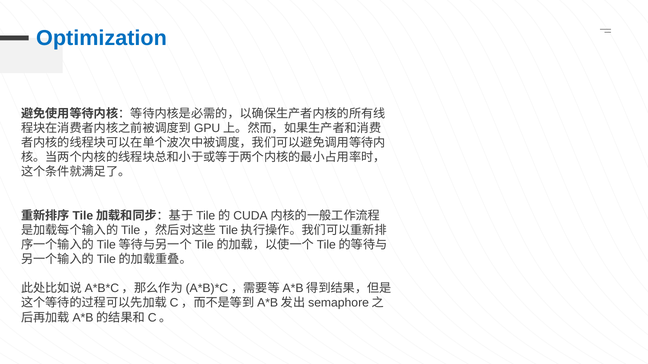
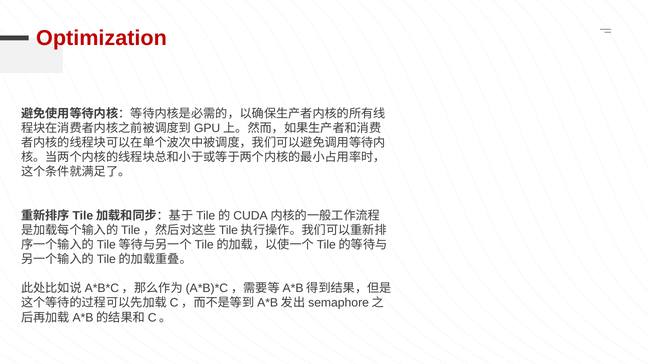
Optimization colour: blue -> red (101, 38)
